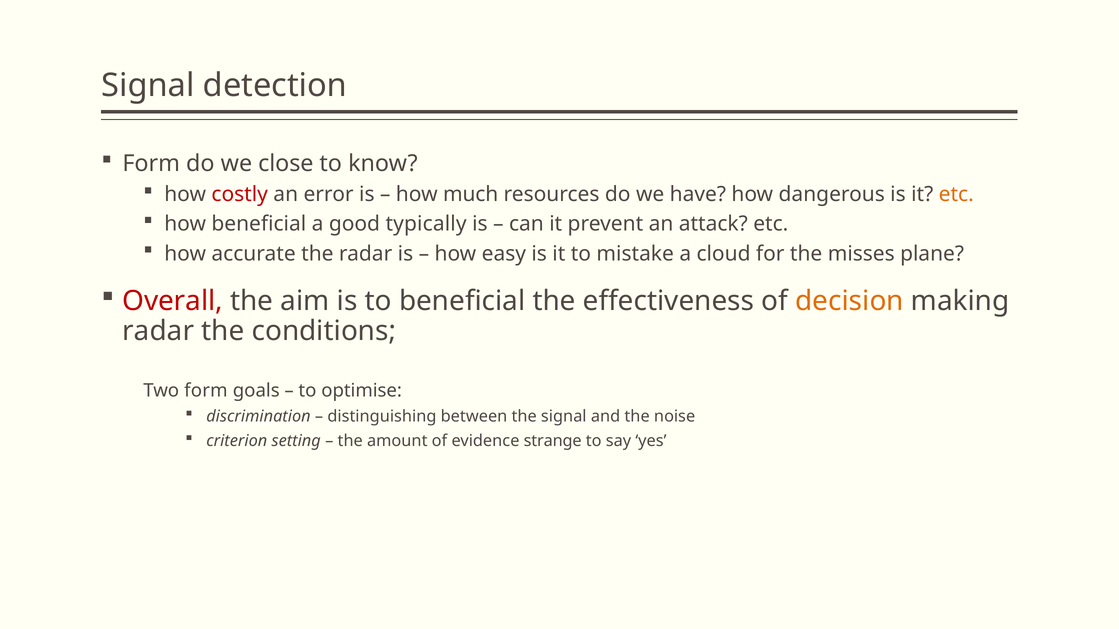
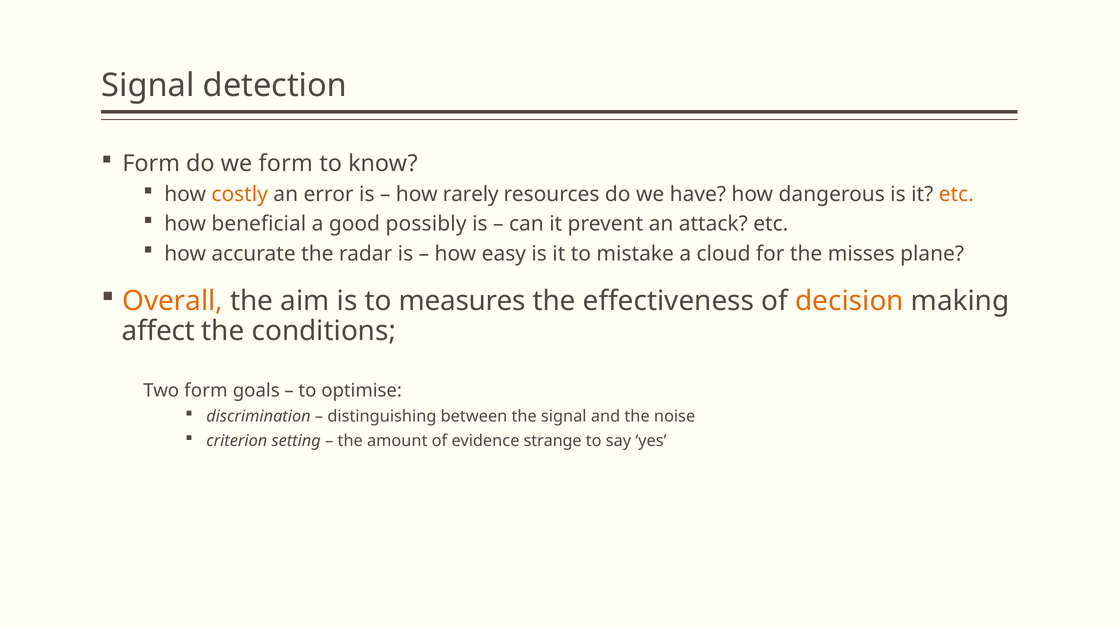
we close: close -> form (286, 164)
costly colour: red -> orange (240, 194)
much: much -> rarely (471, 194)
typically: typically -> possibly (426, 224)
Overall colour: red -> orange (173, 301)
to beneficial: beneficial -> measures (462, 301)
radar: radar -> affect (158, 331)
